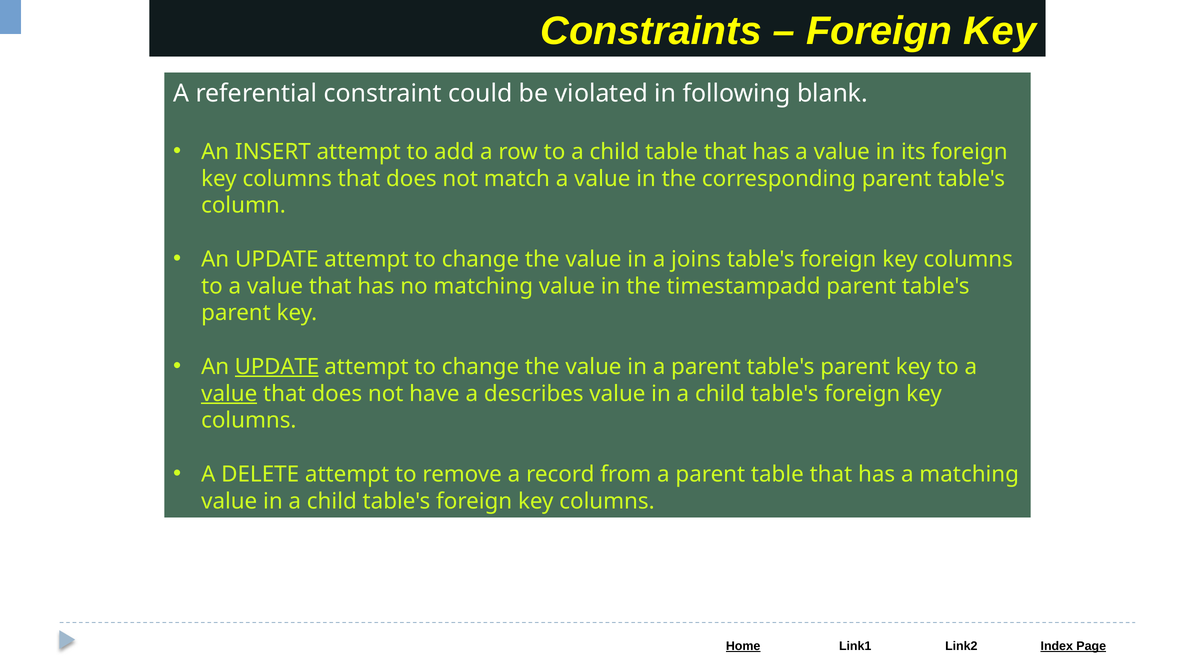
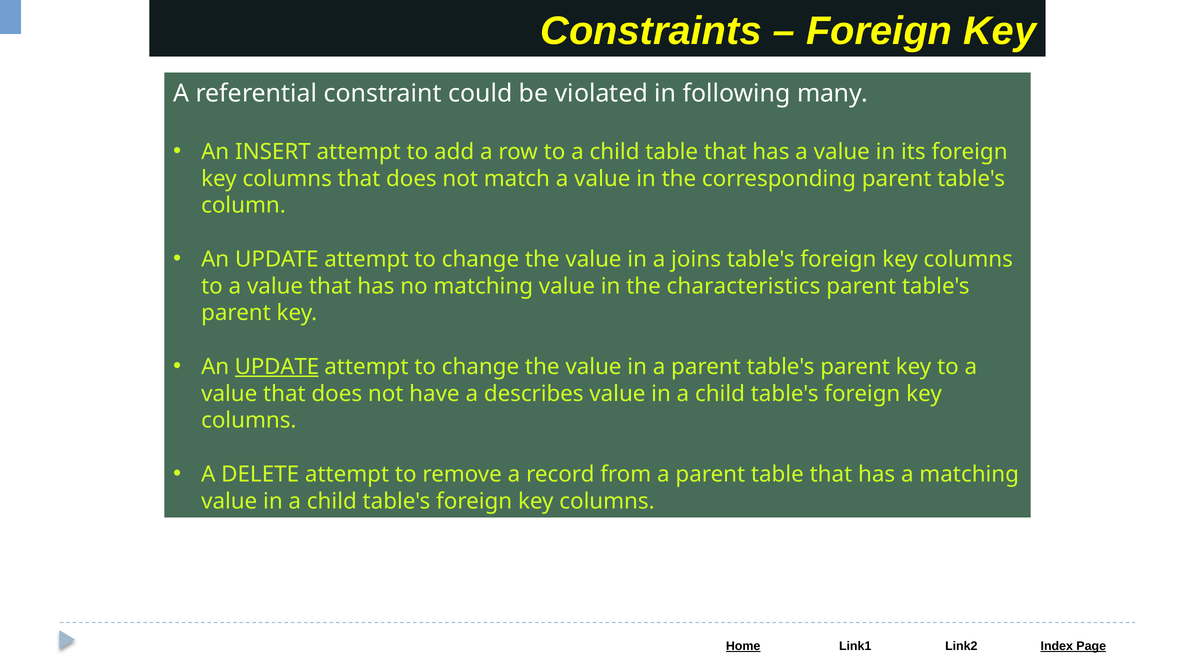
blank: blank -> many (833, 94)
timestampadd: timestampadd -> characteristics (743, 286)
value underline: present -> none (229, 394)
